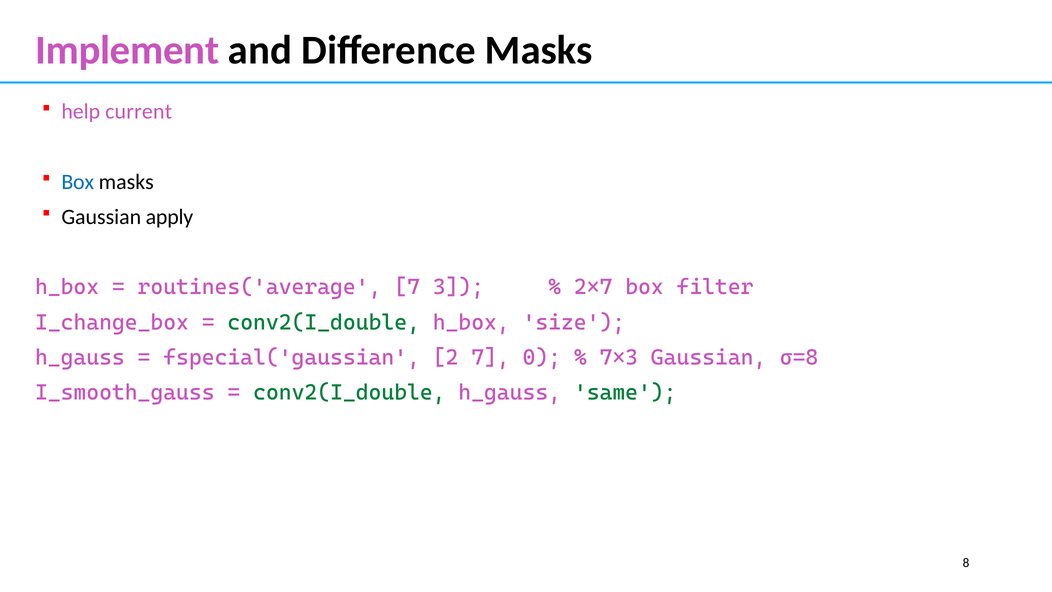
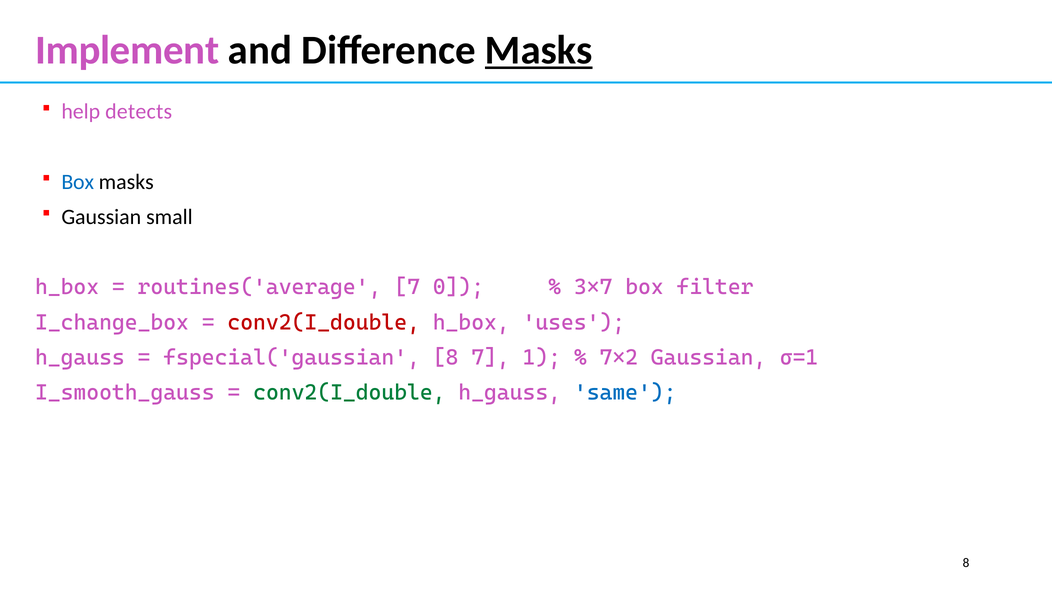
Masks underline: none -> present (539, 50)
current: current -> detects (139, 112)
apply: apply -> small (169, 217)
3: 3 -> 0 (458, 287)
2×7: 2×7 -> 3×7 (593, 287)
conv2(I_double colour: green -> red (324, 322)
size: size -> uses (574, 322)
fspecial('gaussian 2: 2 -> 8 (446, 357)
0: 0 -> 1 (542, 357)
7×3: 7×3 -> 7×2 (619, 357)
σ=8: σ=8 -> σ=1 (799, 357)
same colour: green -> blue (625, 392)
